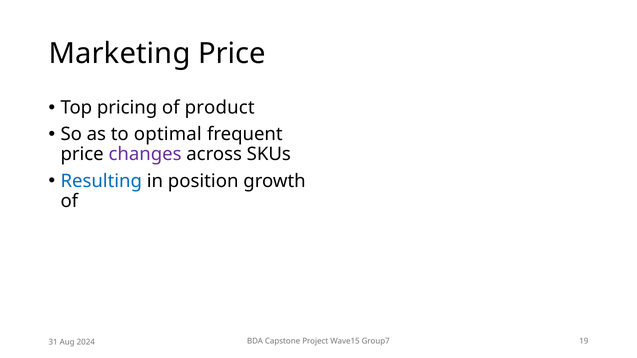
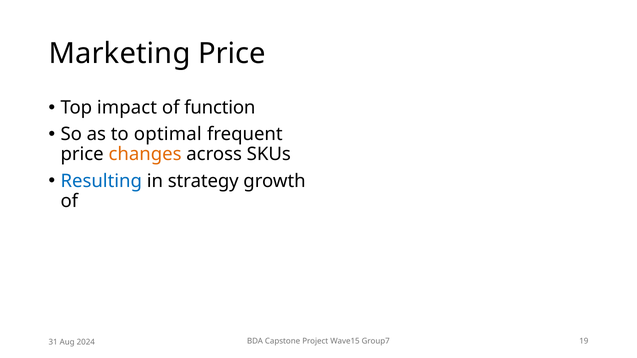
pricing: pricing -> impact (127, 108)
product: product -> function (220, 108)
changes colour: purple -> orange (145, 154)
position: position -> strategy (203, 181)
